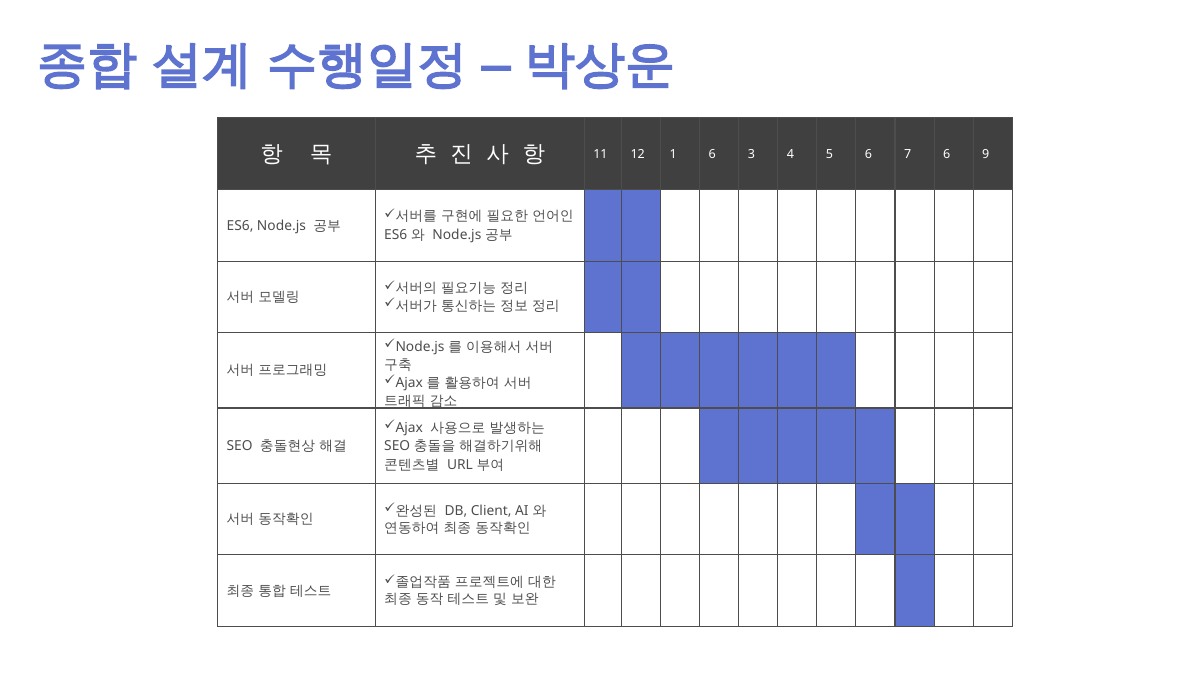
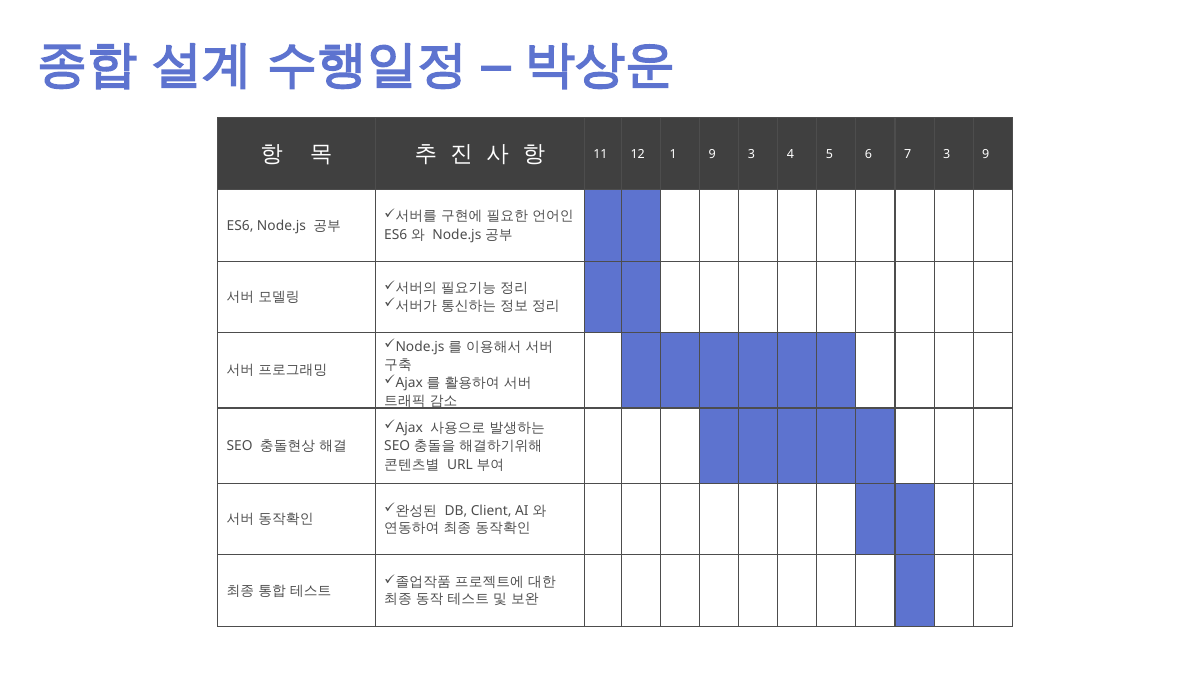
1 6: 6 -> 9 (712, 154)
7 6: 6 -> 3 (947, 154)
